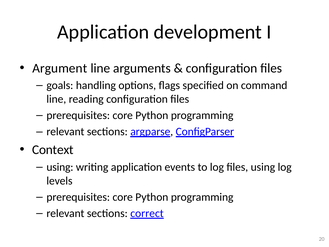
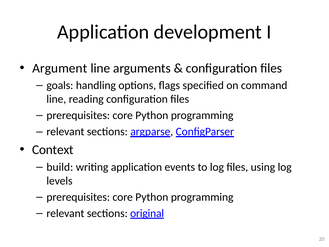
using: using -> build (60, 167)
correct: correct -> original (147, 213)
